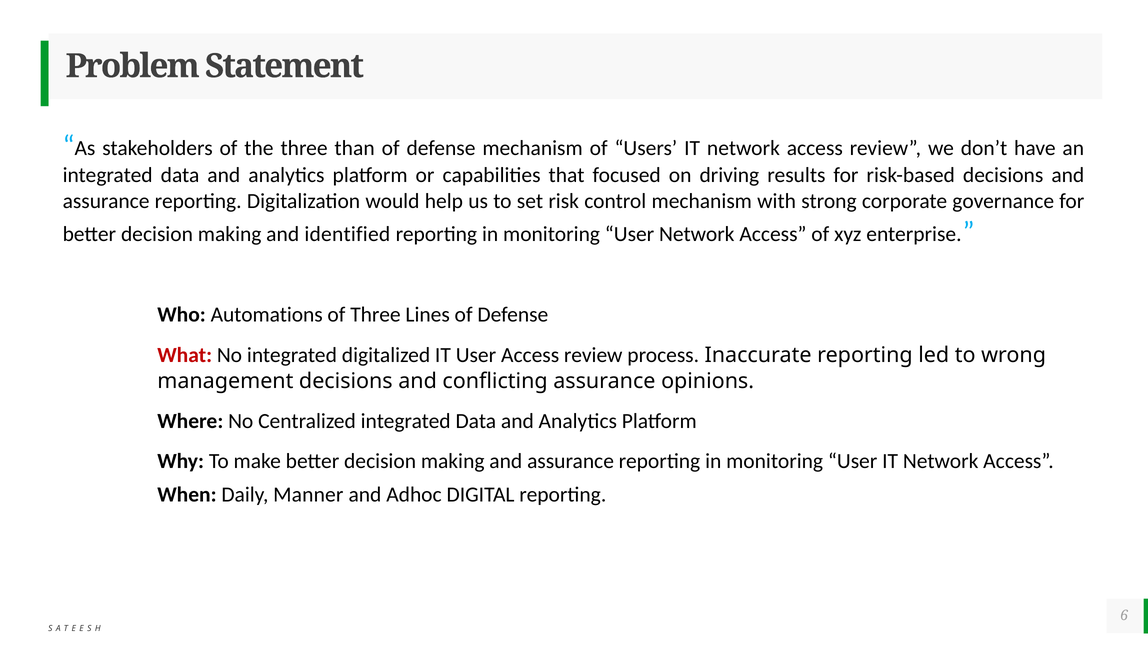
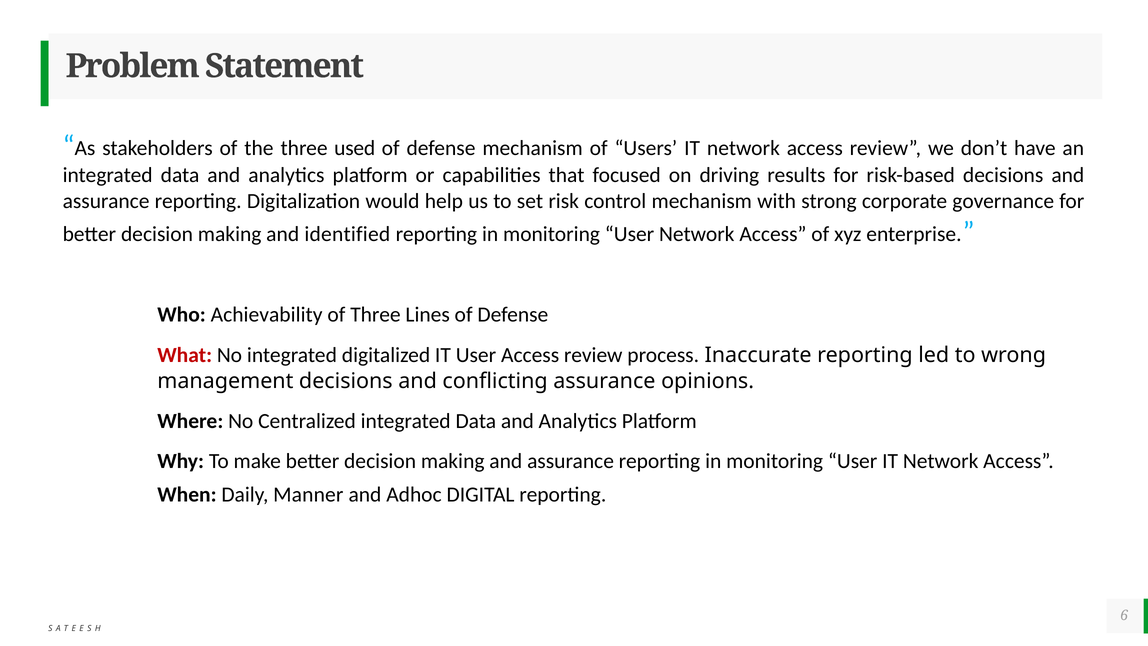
than: than -> used (355, 148)
Automations: Automations -> Achievability (267, 315)
